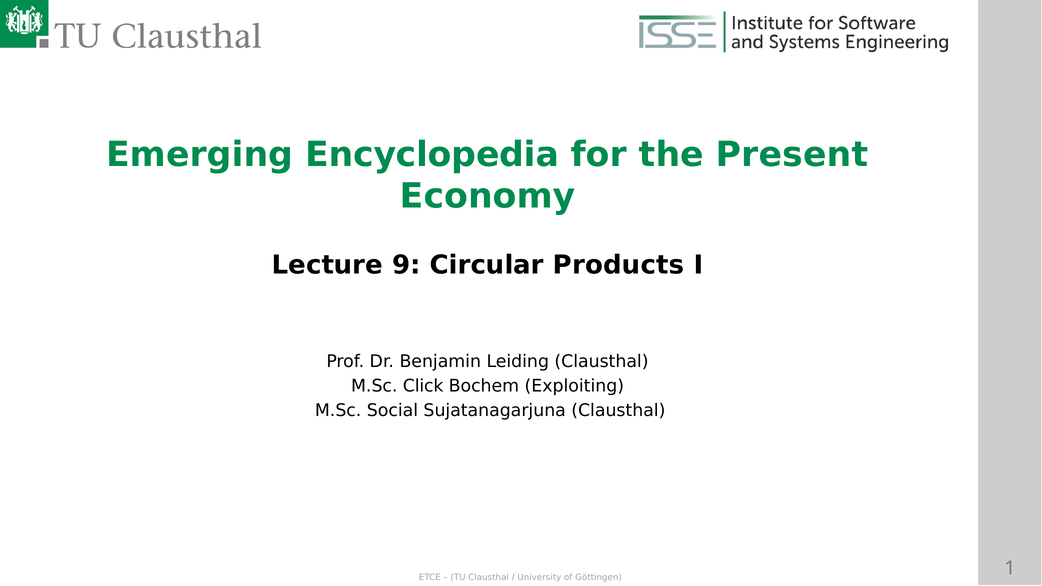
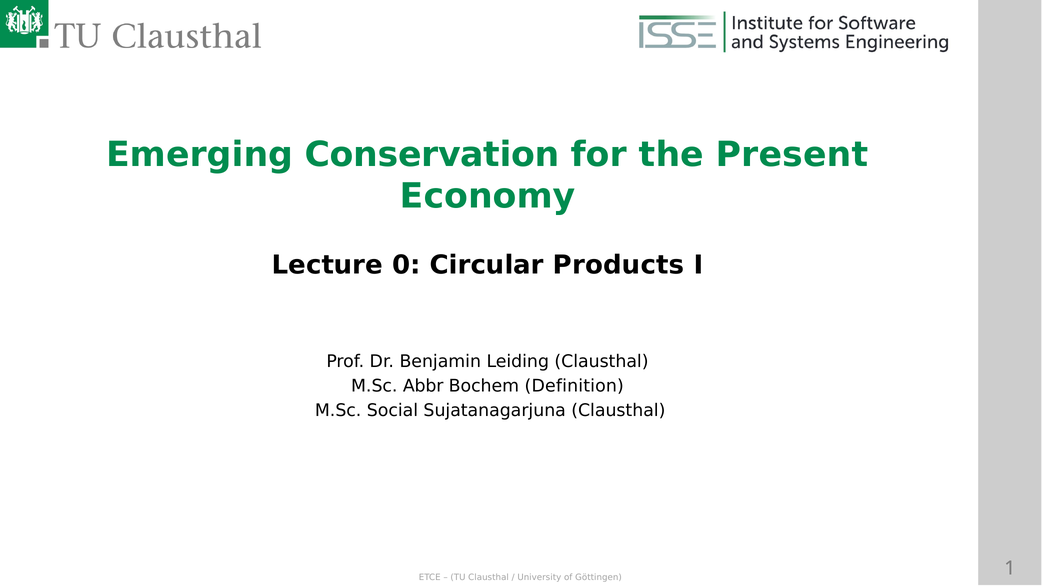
Encyclopedia: Encyclopedia -> Conservation (432, 155)
9: 9 -> 0 (406, 265)
Click: Click -> Abbr (423, 386)
Exploiting: Exploiting -> Definition (574, 386)
